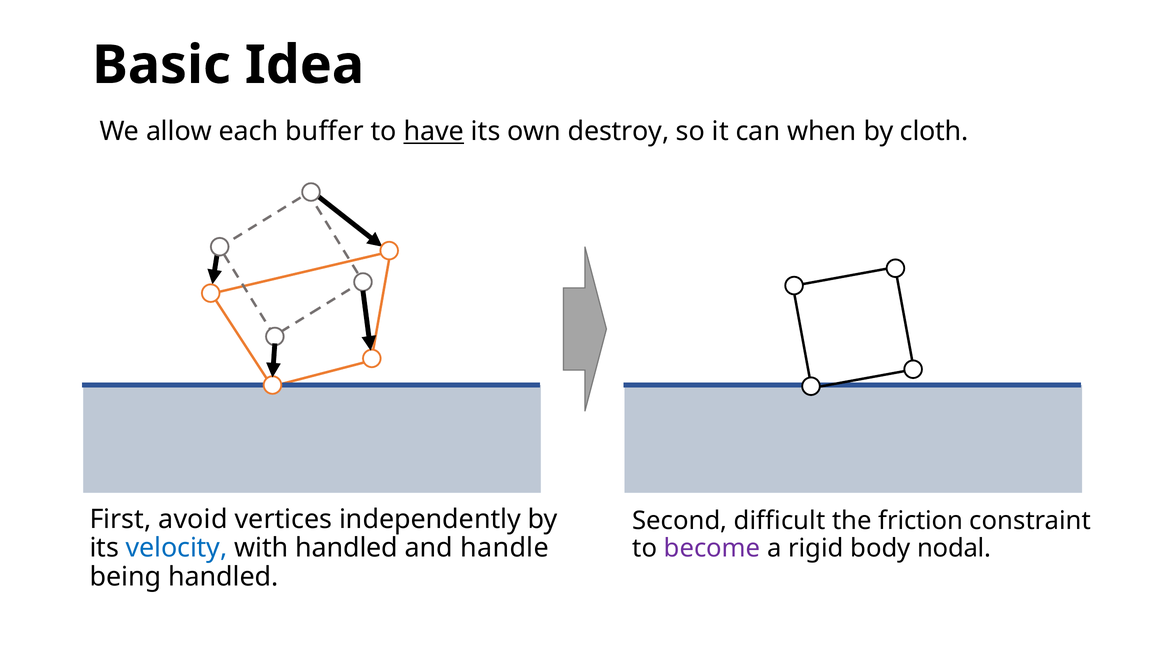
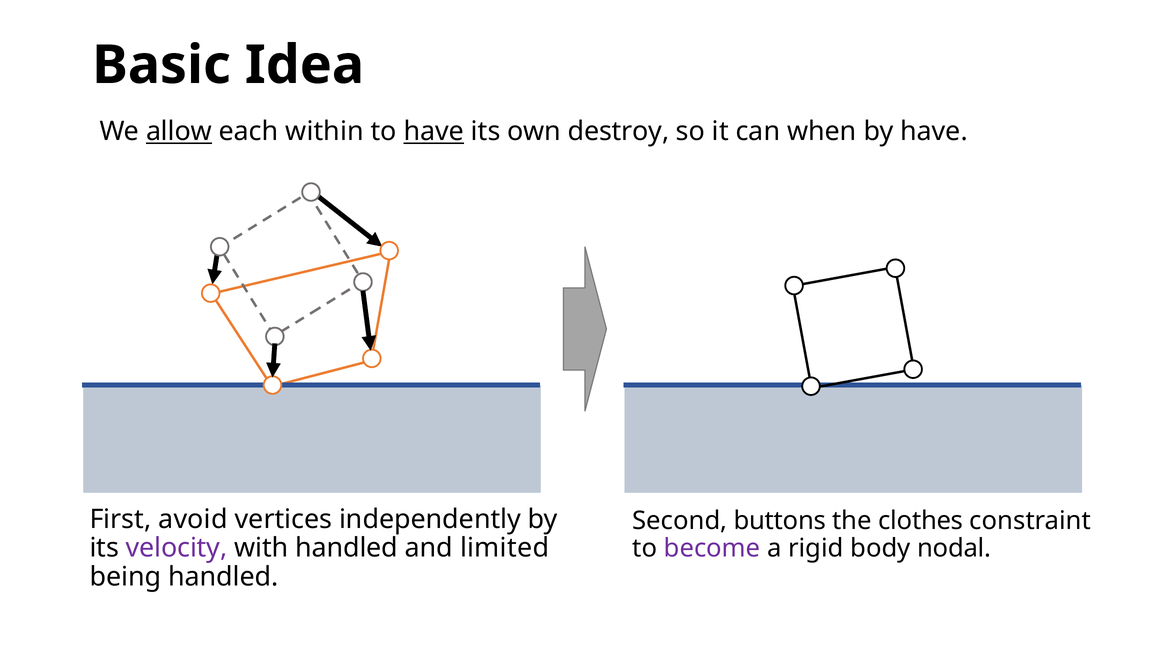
allow underline: none -> present (179, 132)
buffer: buffer -> within (325, 132)
by cloth: cloth -> have (934, 132)
difficult: difficult -> buttons (780, 521)
friction: friction -> clothes (921, 521)
velocity colour: blue -> purple (177, 548)
handle: handle -> limited (505, 548)
